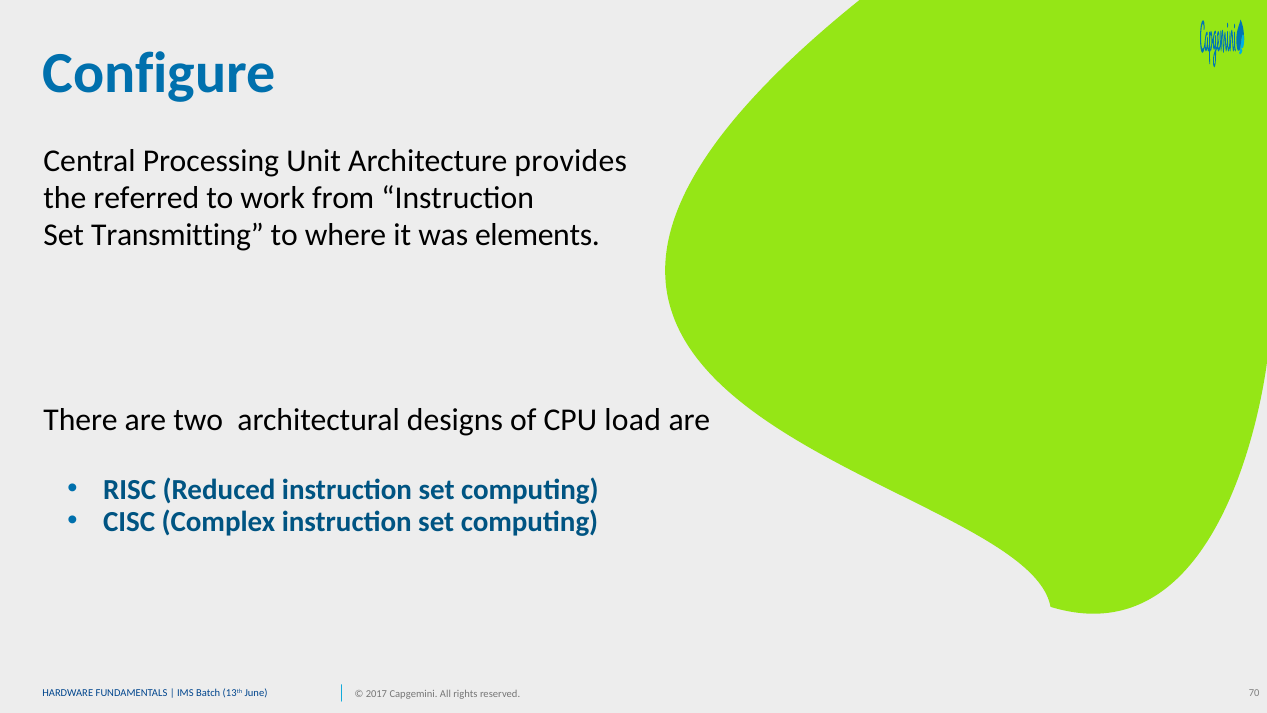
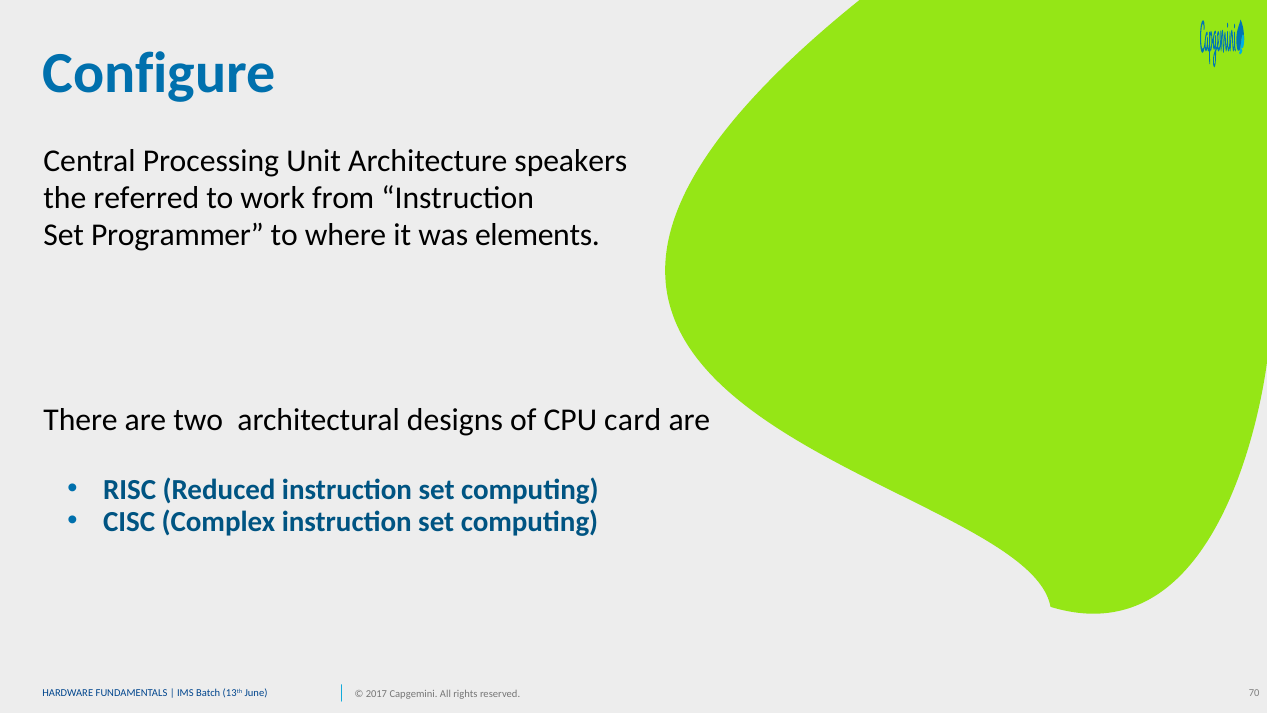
provides: provides -> speakers (571, 161)
Transmitting: Transmitting -> Programmer (178, 235)
load: load -> card (633, 420)
